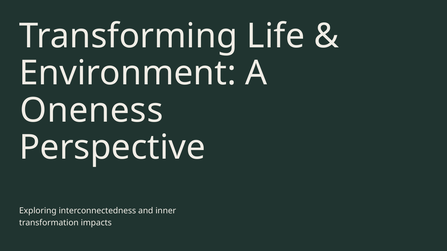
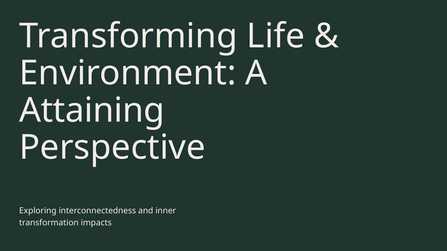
Oneness: Oneness -> Attaining (92, 111)
